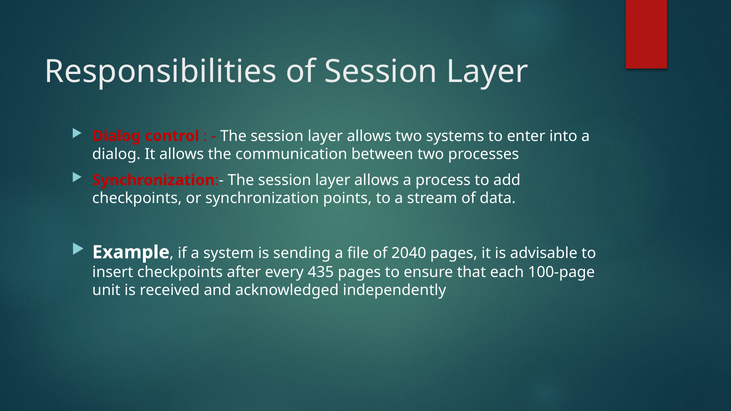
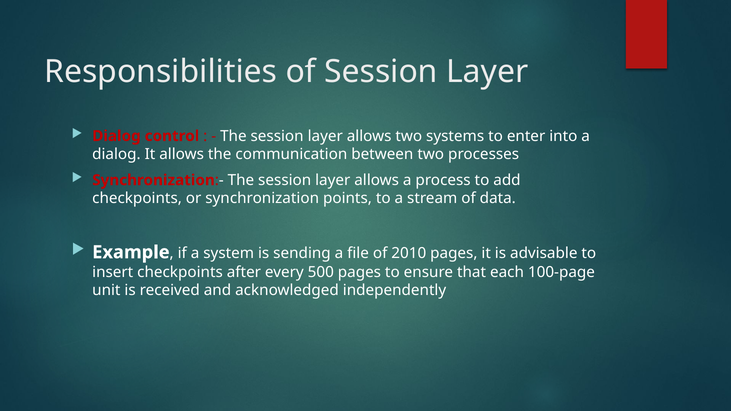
2040: 2040 -> 2010 (409, 253)
435: 435 -> 500 (321, 272)
